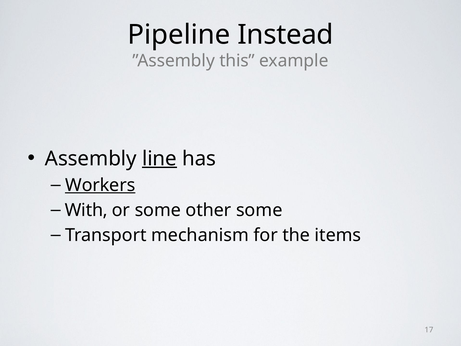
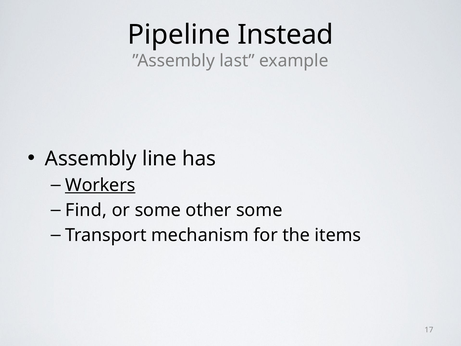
this: this -> last (237, 61)
line underline: present -> none (159, 159)
With: With -> Find (86, 210)
